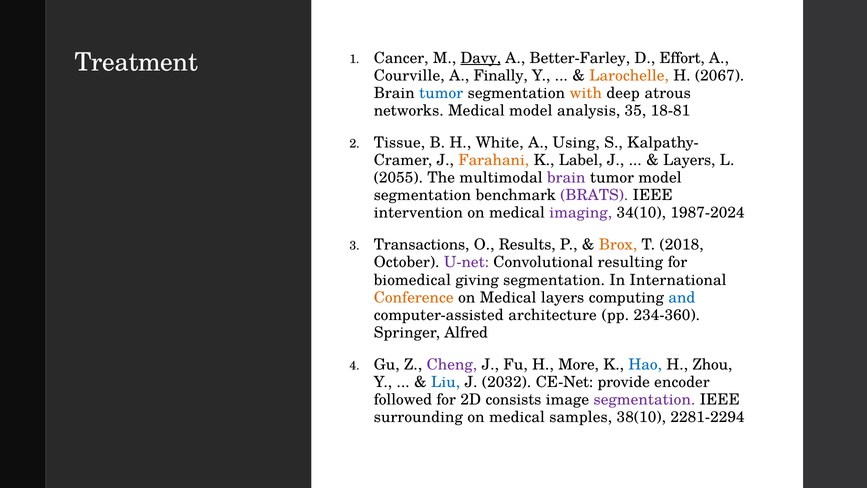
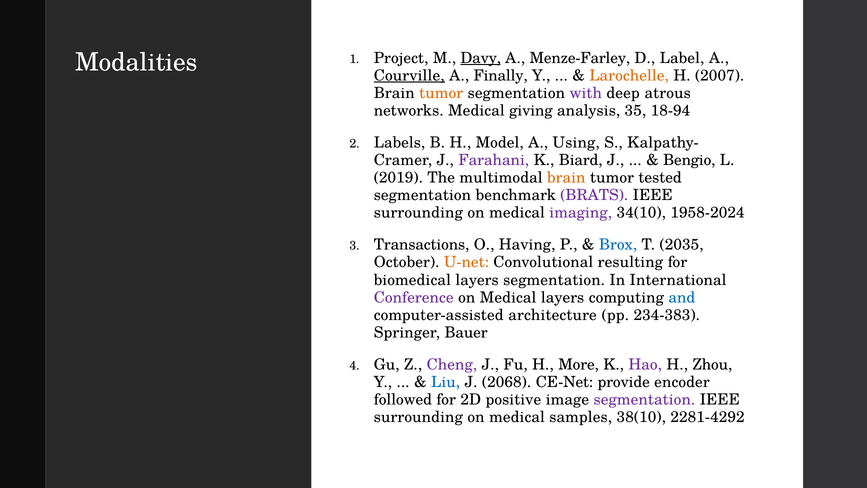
Treatment: Treatment -> Modalities (136, 62)
Cancer: Cancer -> Project (401, 58)
Better-Farley: Better-Farley -> Menze-Farley (580, 58)
Effort: Effort -> Label (682, 58)
Courville underline: none -> present (409, 75)
2067: 2067 -> 2007 (720, 75)
tumor colour: blue -> orange (441, 93)
with colour: orange -> purple (586, 93)
Medical model: model -> giving (531, 111)
18-81: 18-81 -> 18-94 (670, 111)
Tissue: Tissue -> Labels (400, 143)
White: White -> Model (500, 143)
Farahani colour: orange -> purple (494, 160)
Label: Label -> Biard (581, 160)
Layers: Layers -> Bengio (689, 160)
2055: 2055 -> 2019 (398, 178)
brain colour: purple -> orange (566, 178)
tumor model: model -> tested (660, 178)
intervention: intervention -> surrounding (418, 213)
1987-2024: 1987-2024 -> 1958-2024 (708, 213)
Results: Results -> Having (527, 245)
Brox colour: orange -> blue (618, 245)
2018: 2018 -> 2035 (682, 245)
U-net colour: purple -> orange (466, 262)
biomedical giving: giving -> layers (477, 280)
Conference colour: orange -> purple (414, 297)
234-360: 234-360 -> 234-383 (667, 315)
Alfred: Alfred -> Bauer (466, 332)
Hao colour: blue -> purple (645, 364)
2032: 2032 -> 2068 (507, 382)
consists: consists -> positive (513, 399)
2281-2294: 2281-2294 -> 2281-4292 (708, 417)
